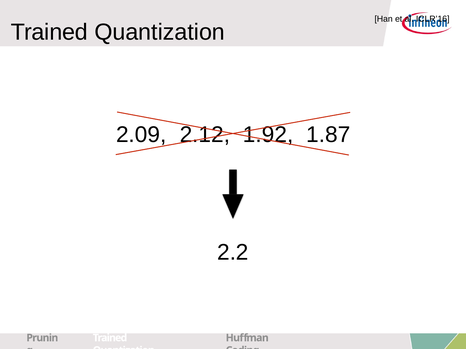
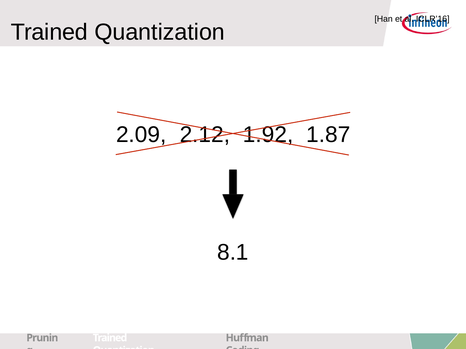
2.2: 2.2 -> 8.1 (233, 253)
